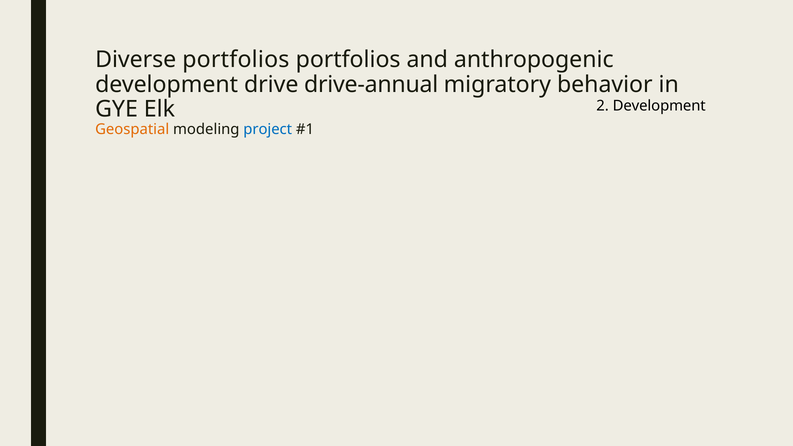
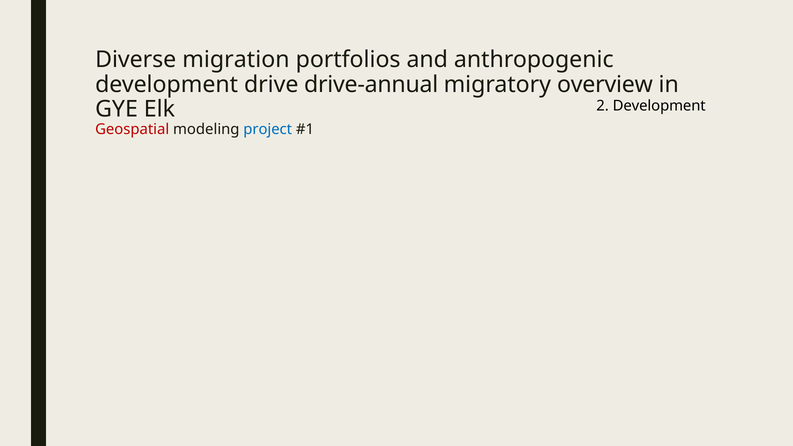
Diverse portfolios: portfolios -> migration (236, 60)
behavior: behavior -> overview (605, 84)
Geospatial colour: orange -> red (132, 130)
